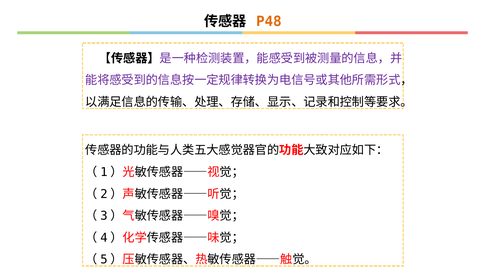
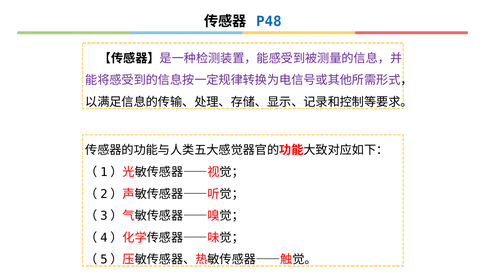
P48 colour: orange -> blue (269, 22)
